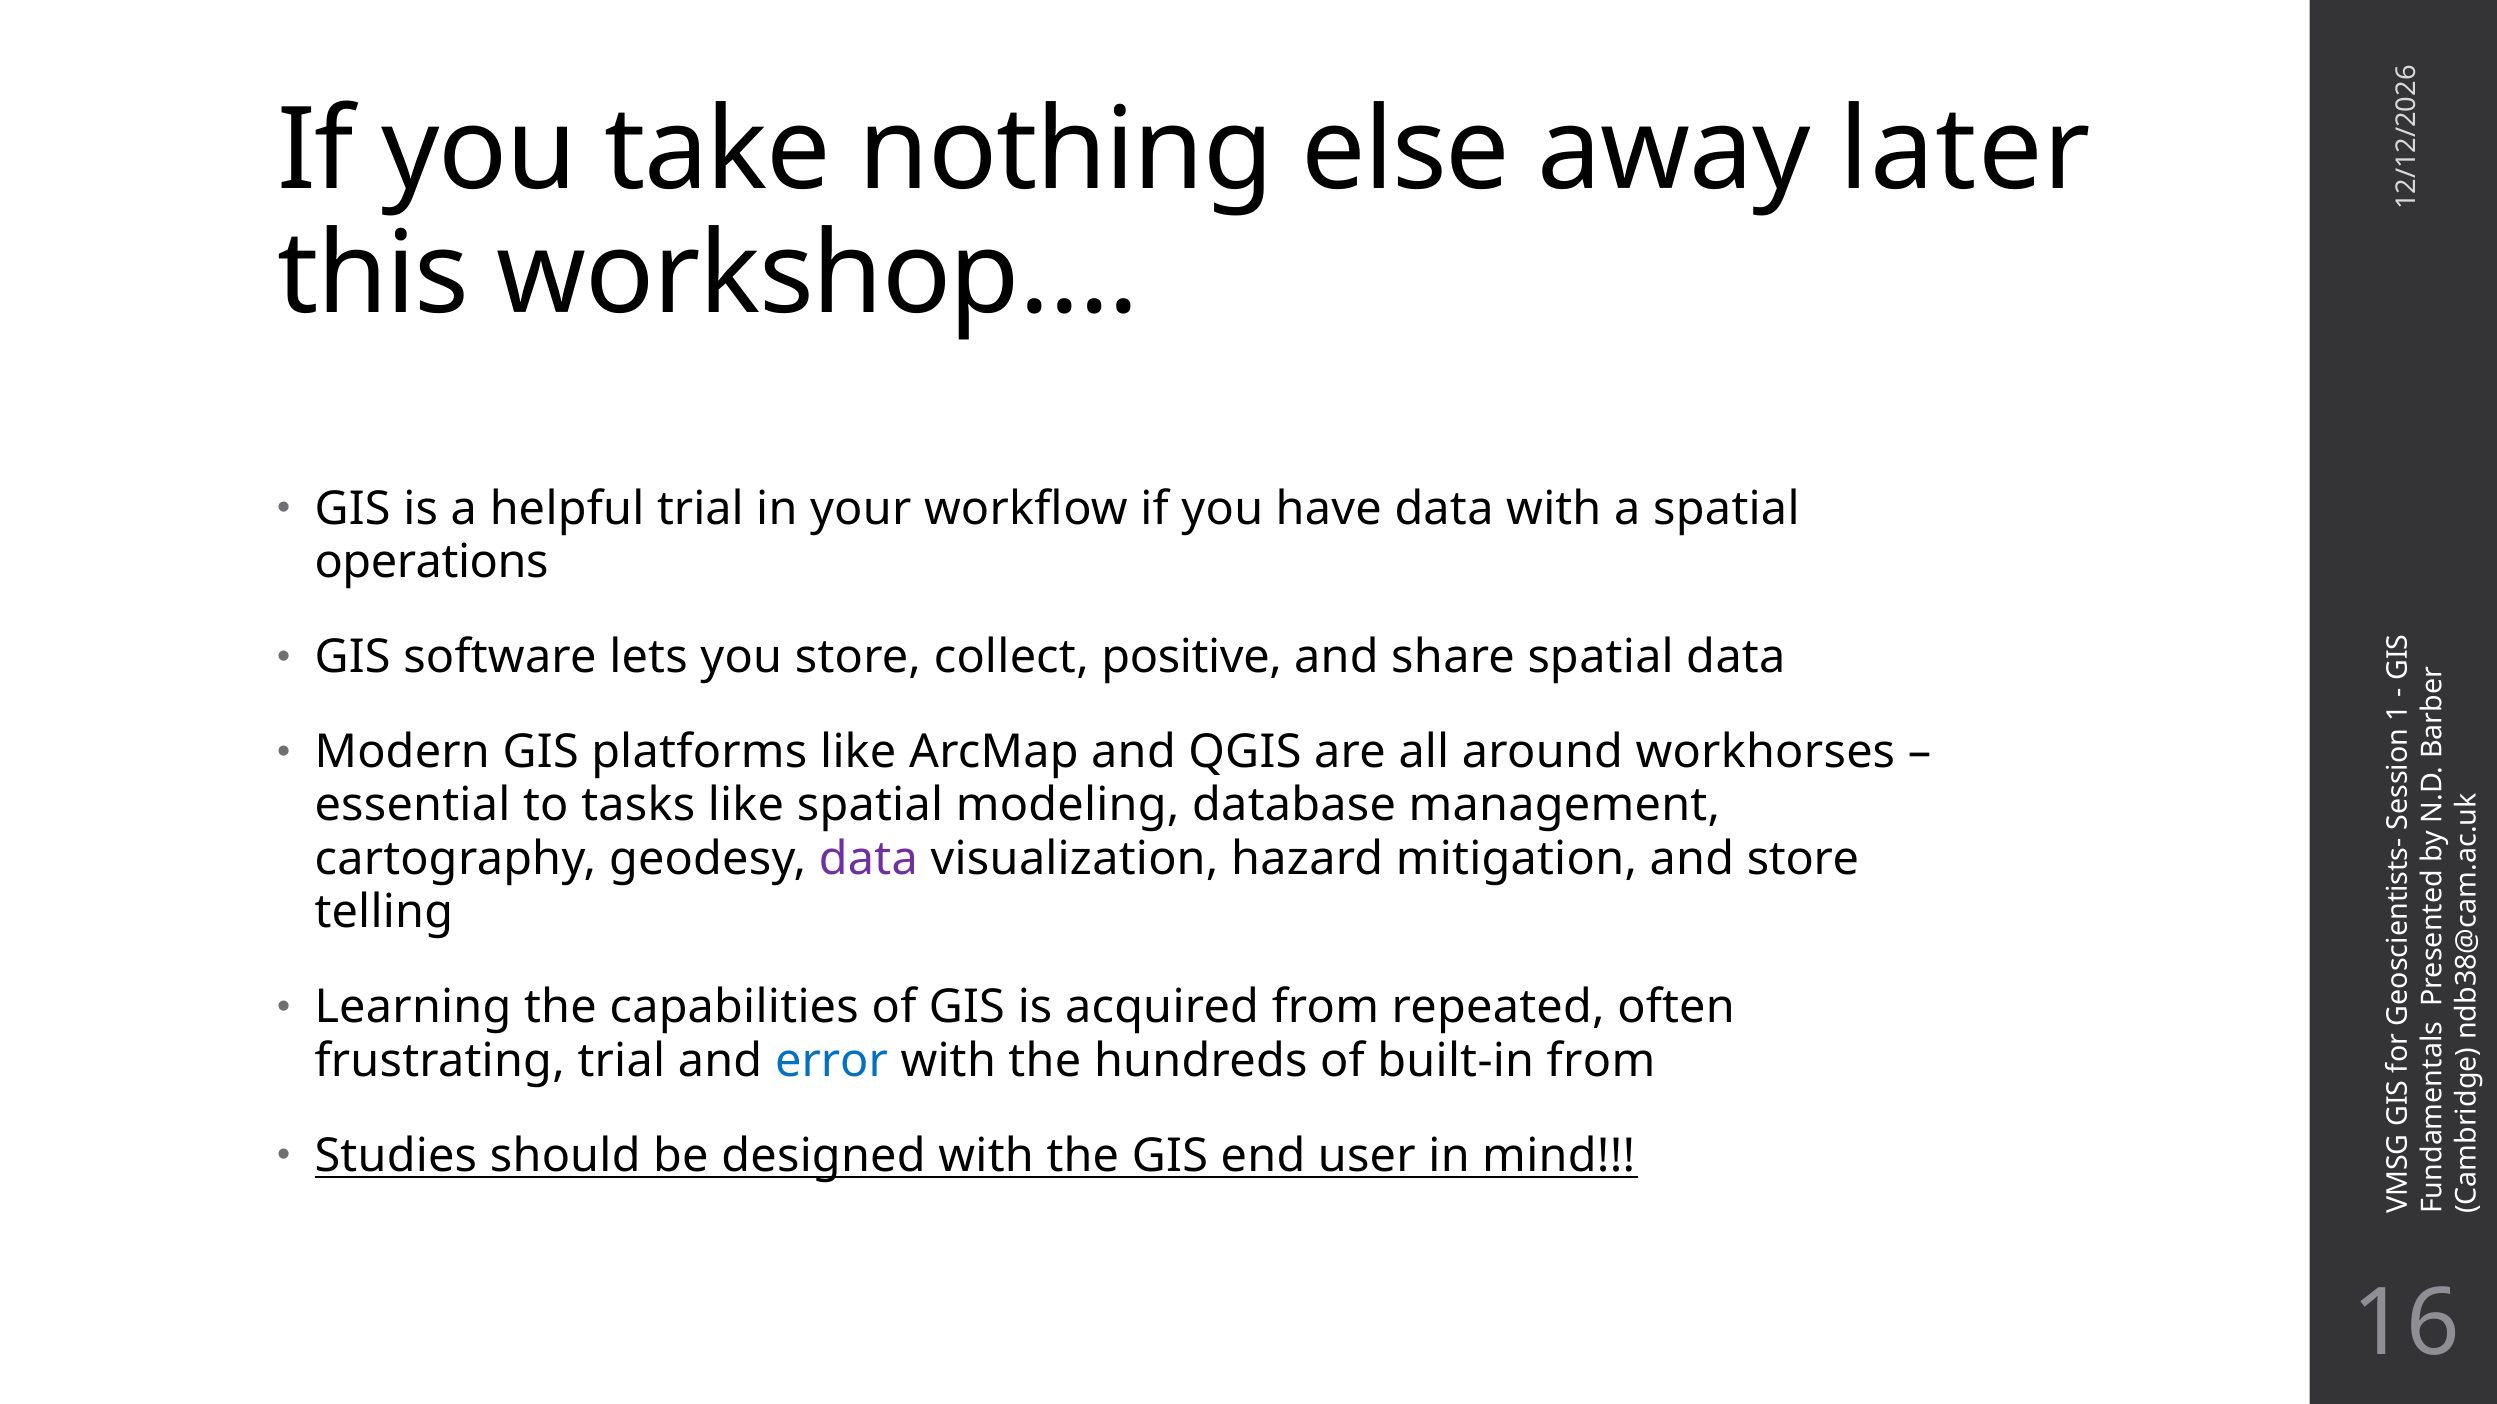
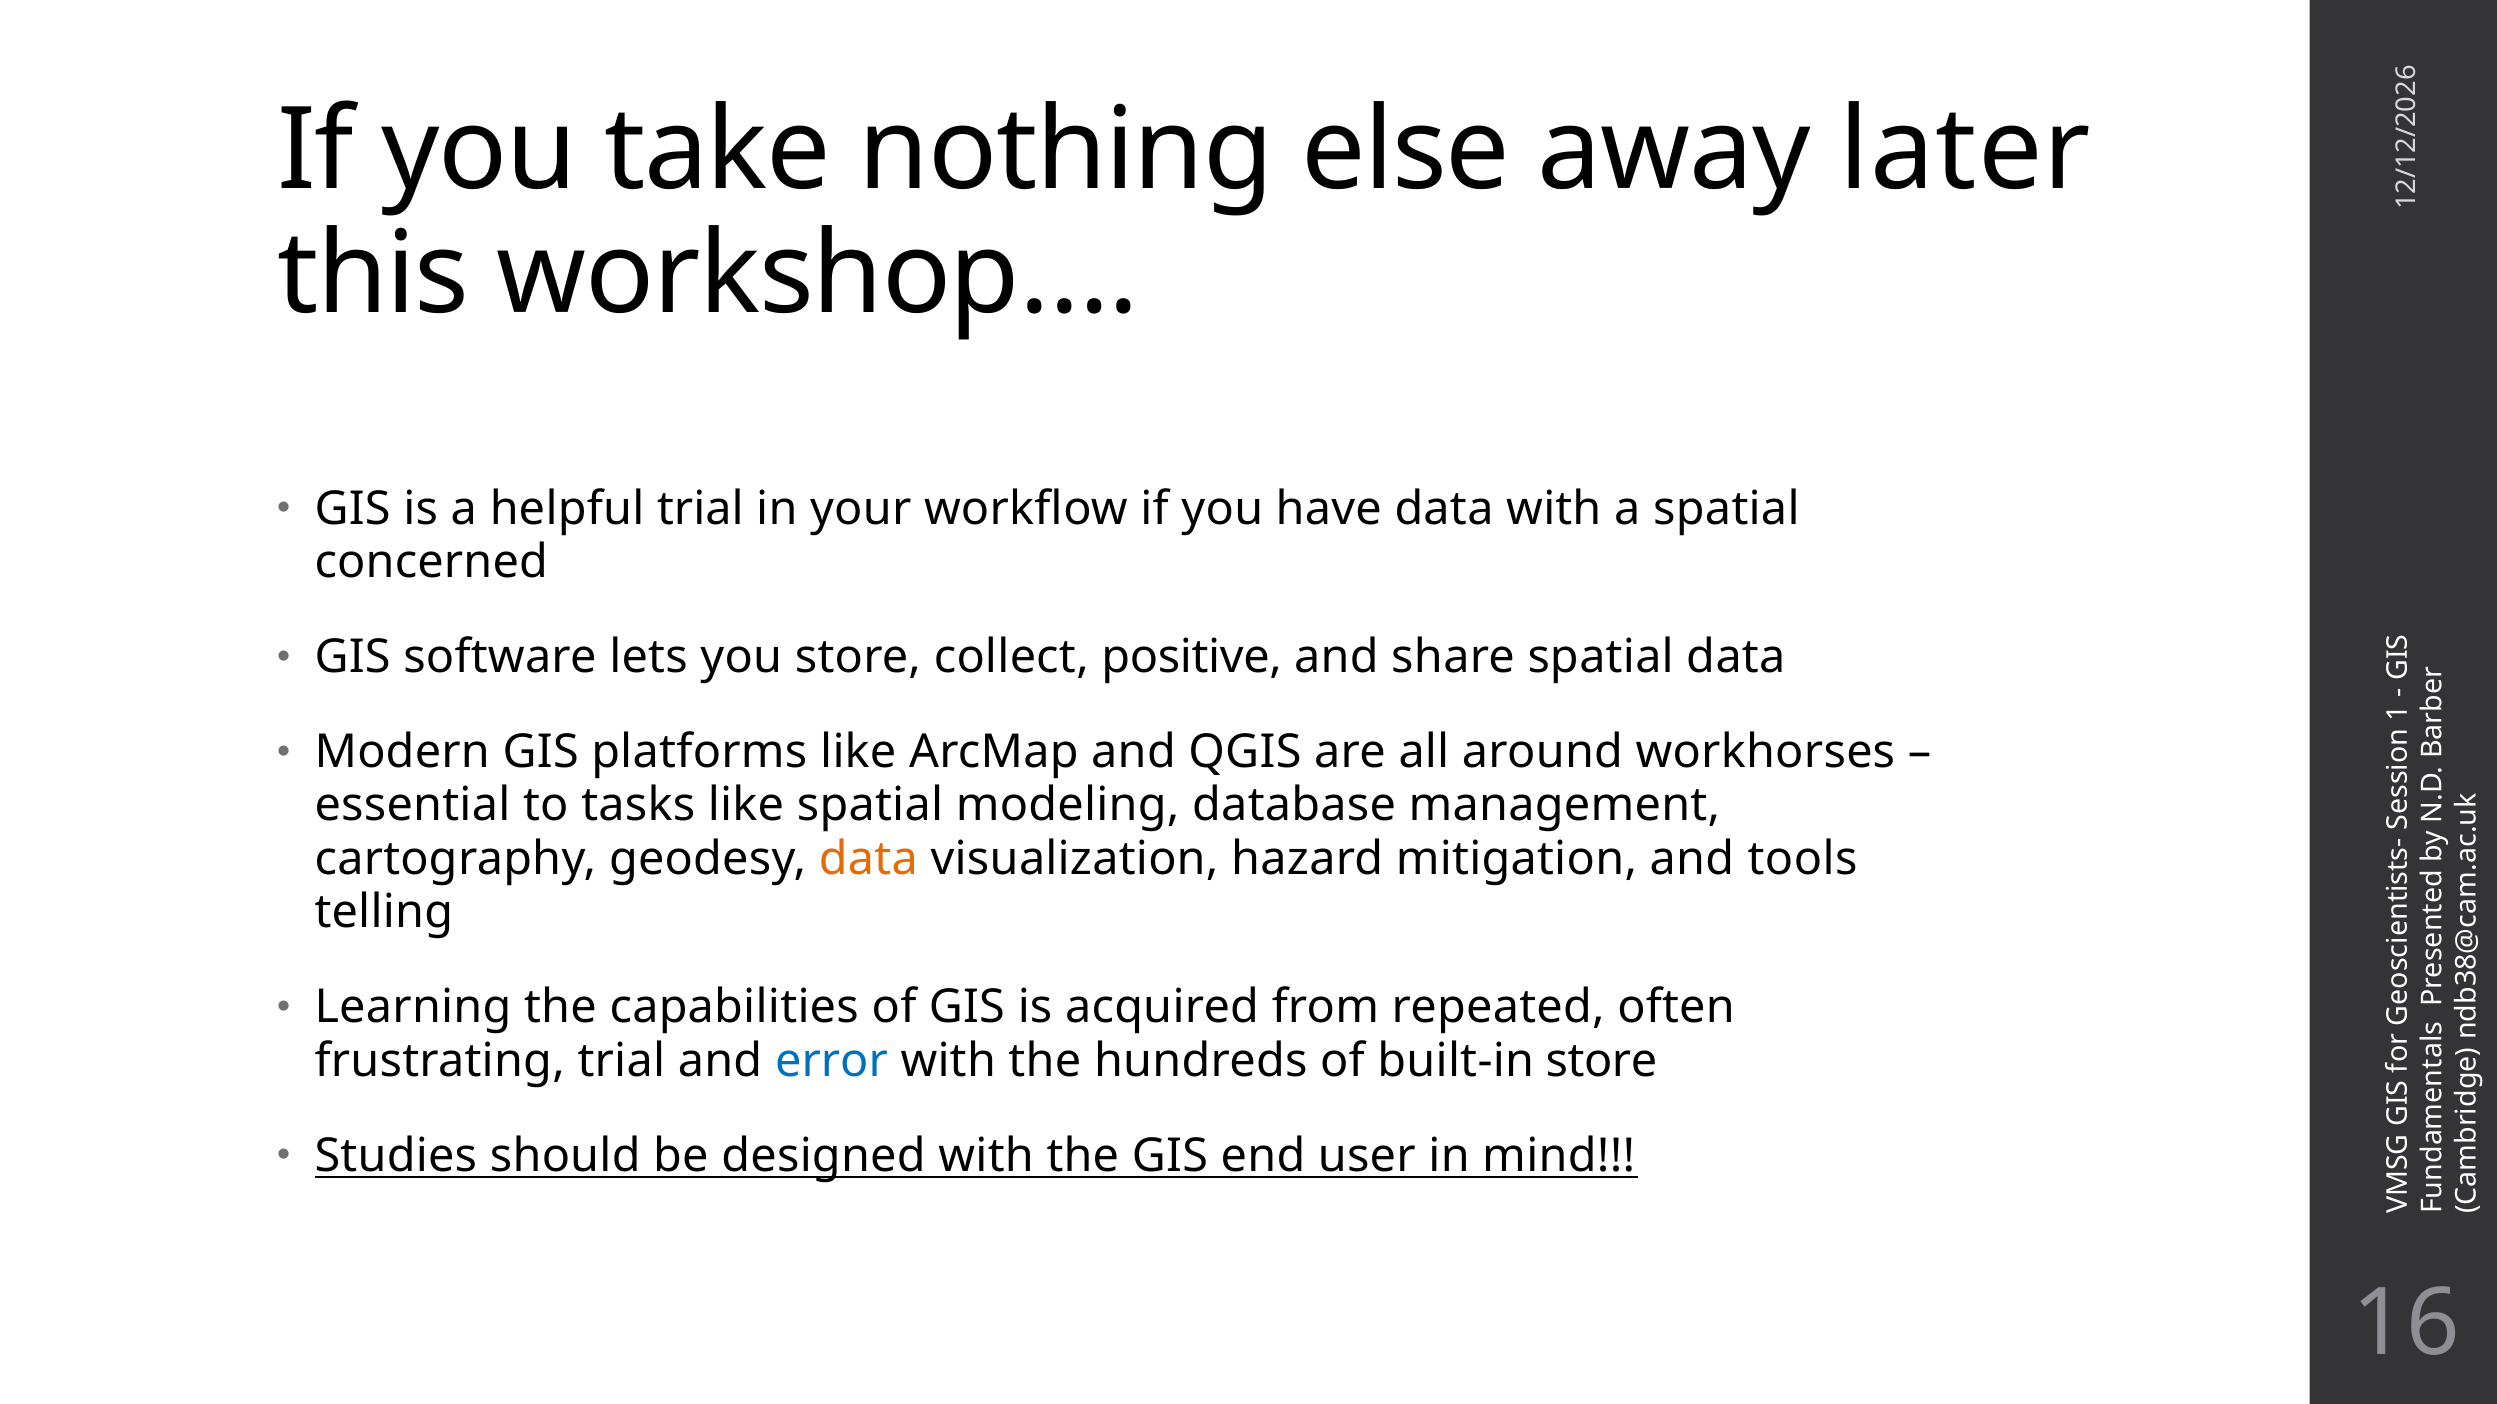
operations: operations -> concerned (431, 562)
data colour: purple -> orange (868, 859)
and store: store -> tools (1803, 859)
built-in from: from -> store (1601, 1061)
